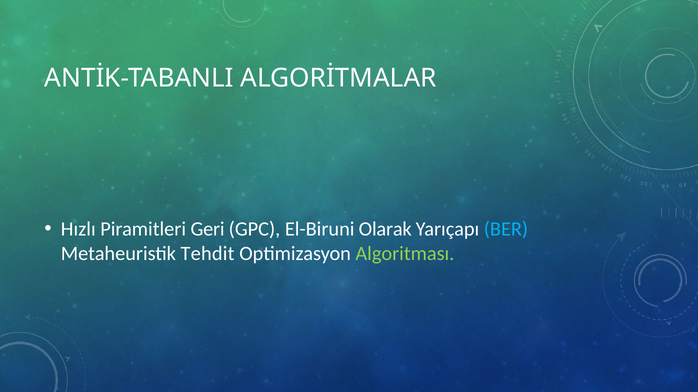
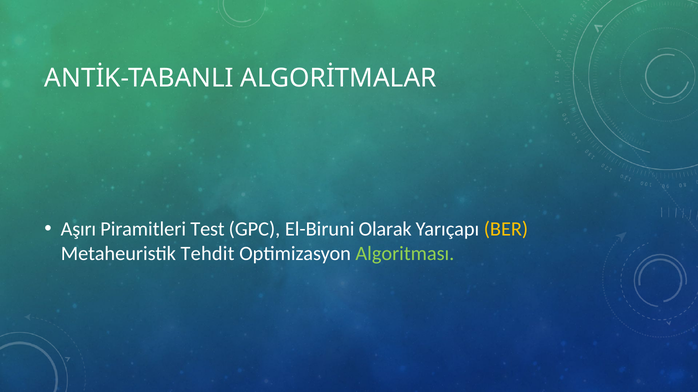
Hızlı: Hızlı -> Aşırı (78, 229)
Geri: Geri -> Test (208, 229)
BER colour: light blue -> yellow (506, 229)
